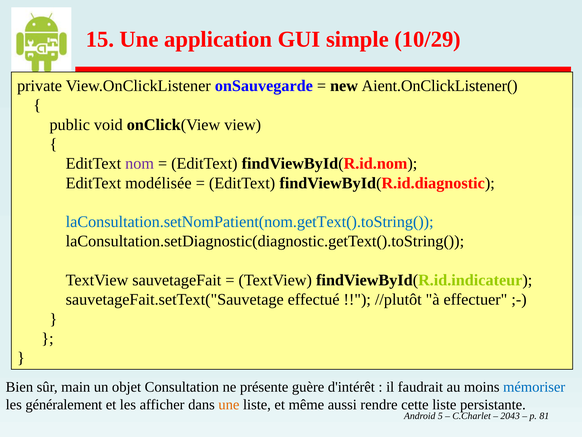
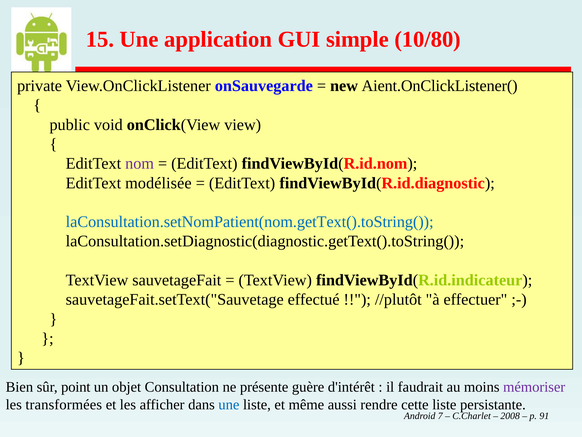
10/29: 10/29 -> 10/80 (428, 39)
main: main -> point (76, 387)
mémoriser colour: blue -> purple (534, 387)
généralement: généralement -> transformées (64, 404)
une colour: orange -> blue (229, 404)
5: 5 -> 7 (440, 416)
2043: 2043 -> 2008 (510, 416)
81: 81 -> 91 (544, 416)
